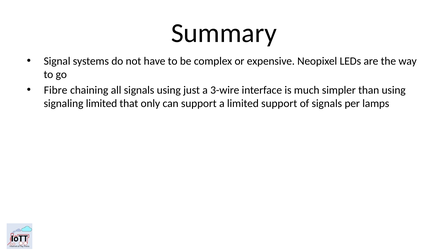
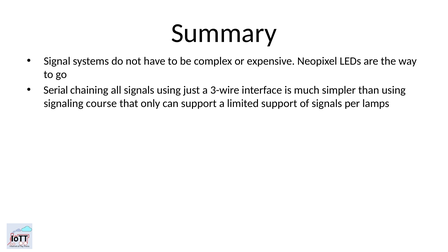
Fibre: Fibre -> Serial (56, 90)
signaling limited: limited -> course (101, 104)
